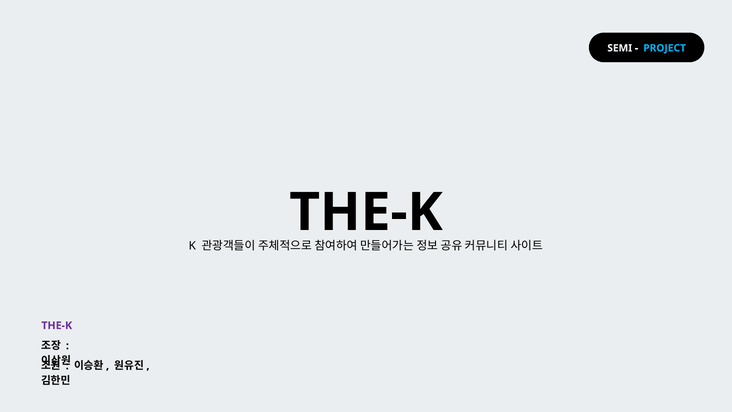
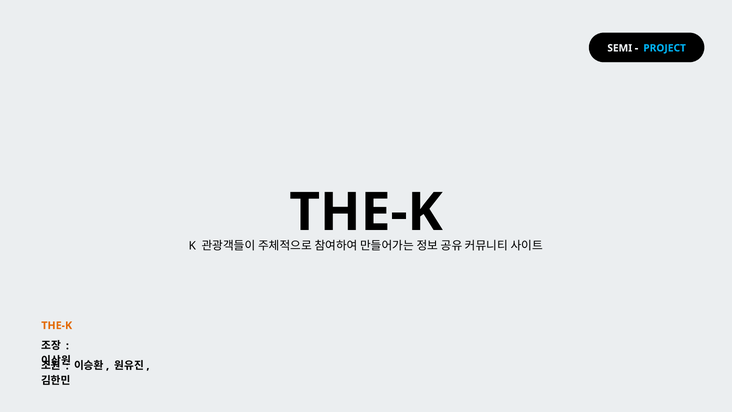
THE-K colour: purple -> orange (57, 325)
